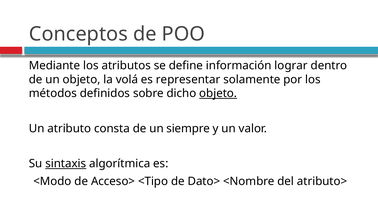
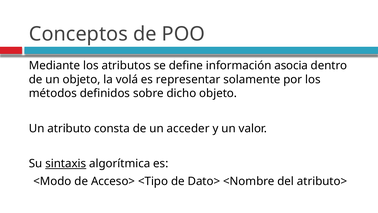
lograr: lograr -> asocia (291, 66)
objeto underline: present -> none (218, 93)
siempre: siempre -> acceder (188, 128)
